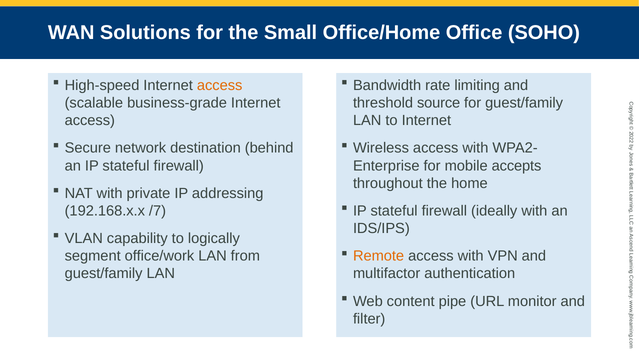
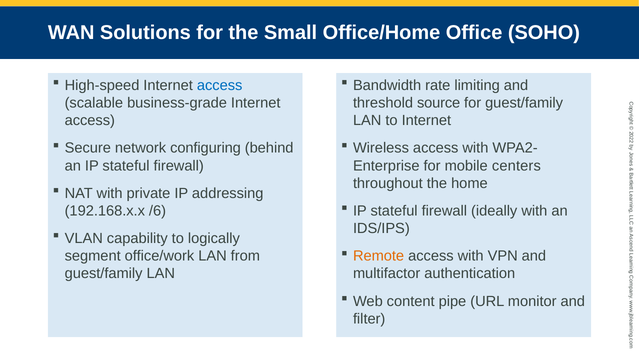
access colour: orange -> blue (220, 85)
destination: destination -> configuring (206, 148)
accepts: accepts -> centers (516, 165)
/7: /7 -> /6 (158, 211)
